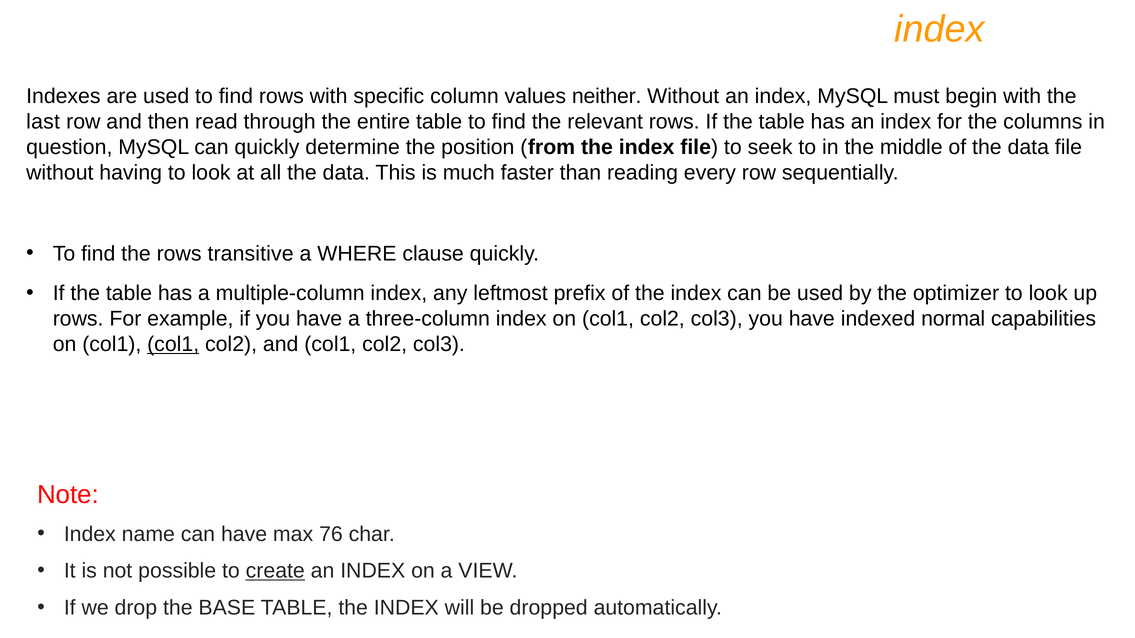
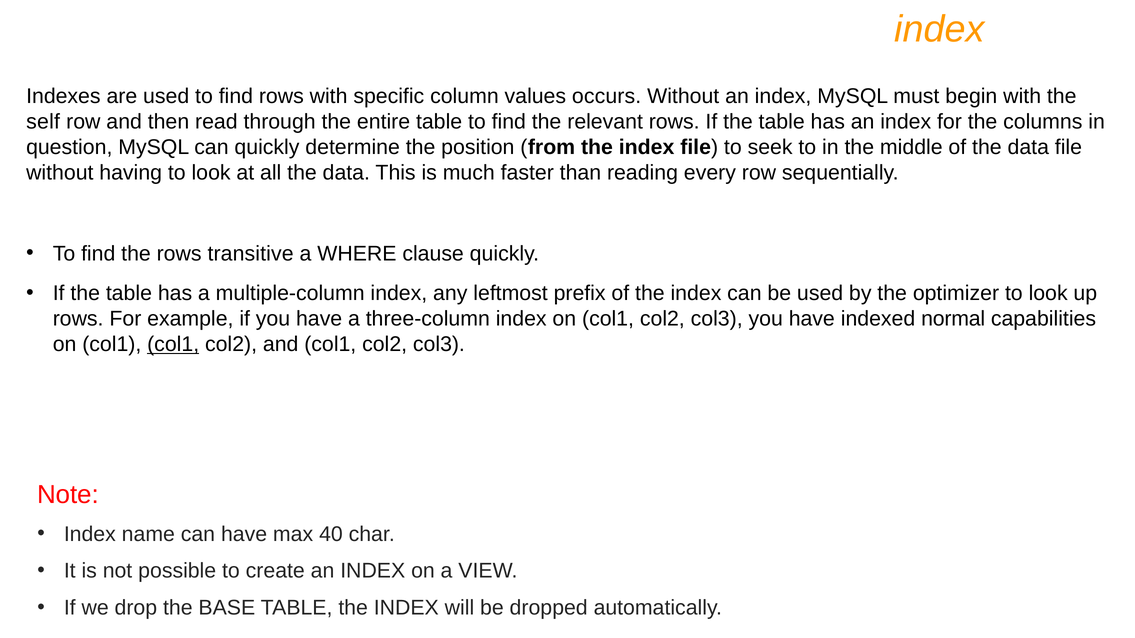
neither: neither -> occurs (607, 96)
last: last -> self (43, 122)
76: 76 -> 40 (331, 534)
create underline: present -> none (275, 571)
